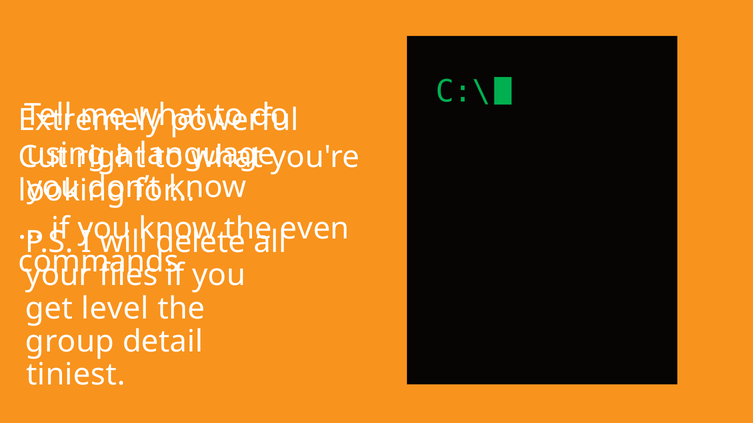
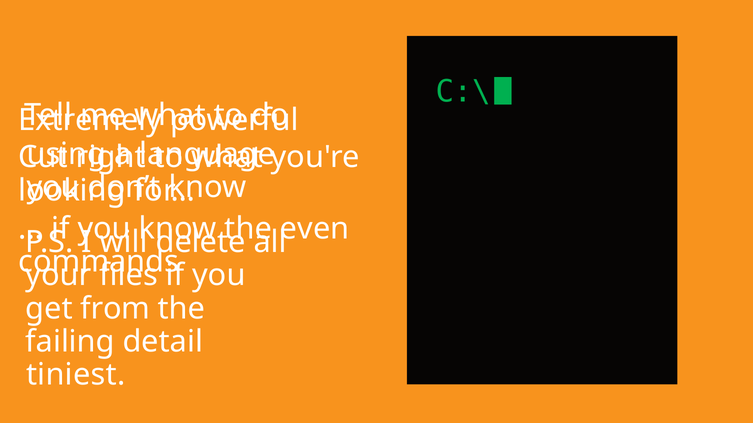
level: level -> from (115, 309)
group: group -> failing (70, 342)
